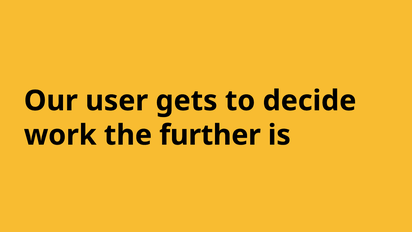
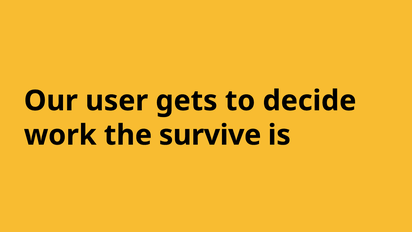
further: further -> survive (210, 135)
